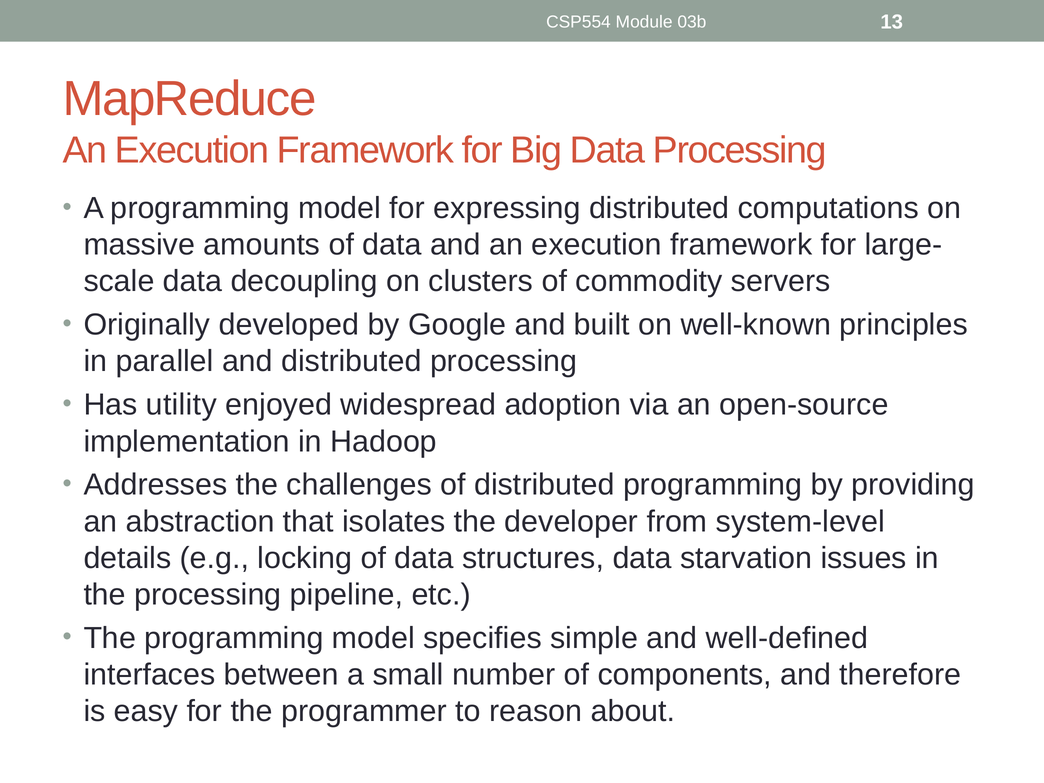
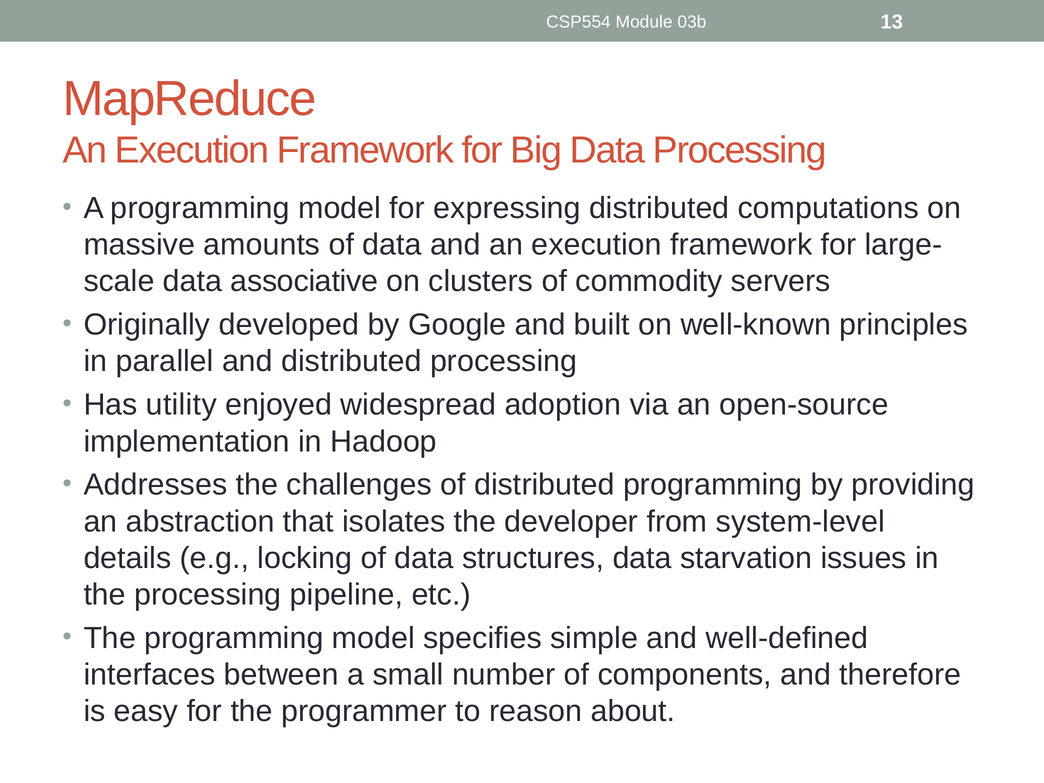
decoupling: decoupling -> associative (304, 281)
